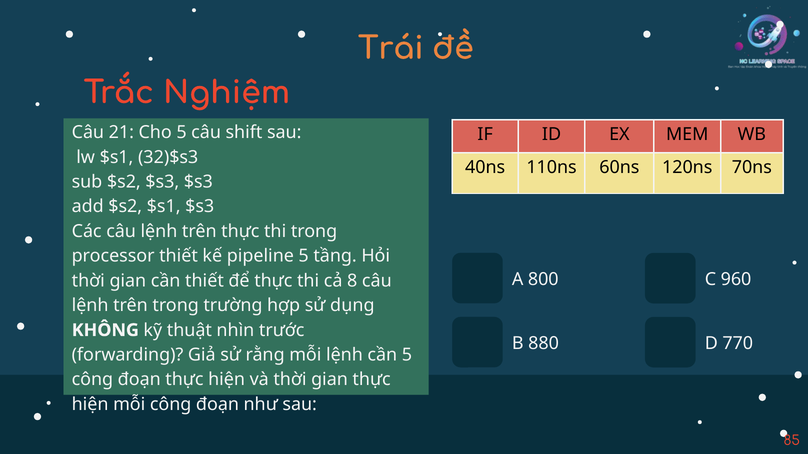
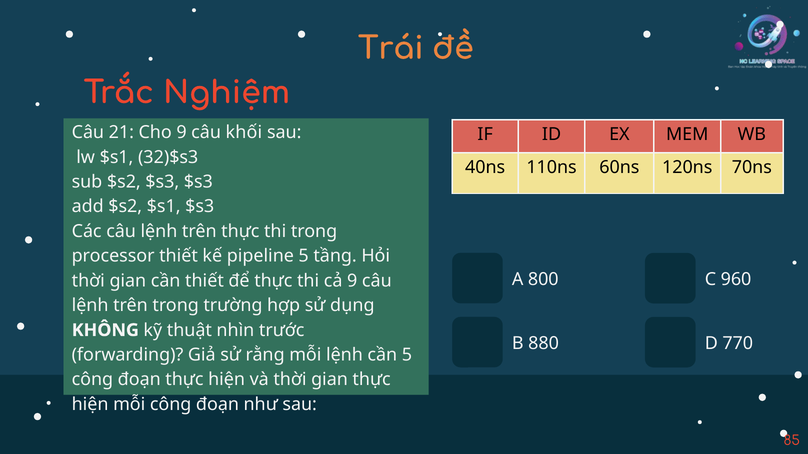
Cho 5: 5 -> 9 (182, 133)
shift: shift -> khối (244, 133)
cả 8: 8 -> 9 (352, 281)
